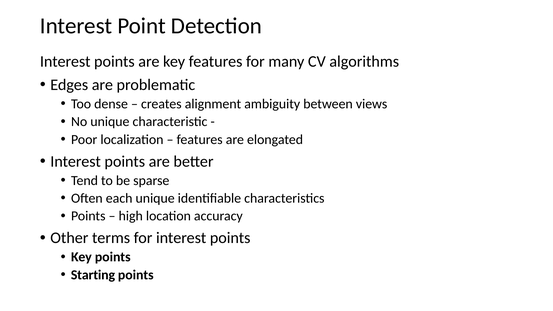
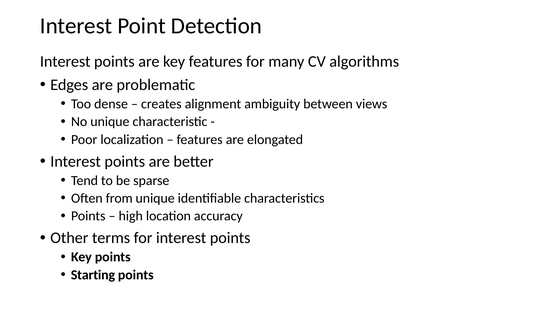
each: each -> from (119, 198)
